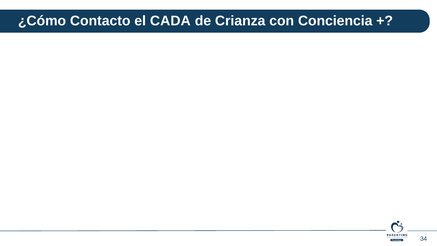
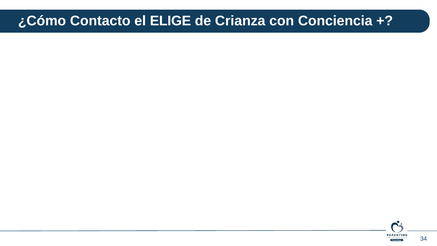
CADA: CADA -> ELIGE (170, 21)
